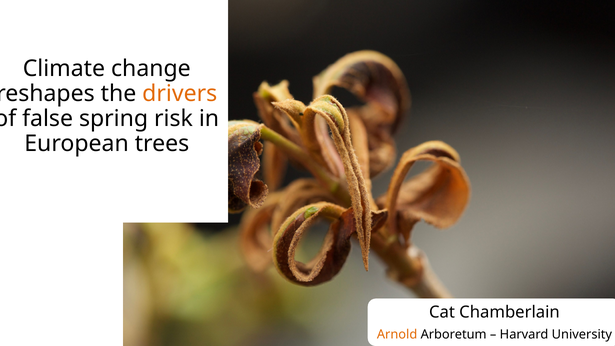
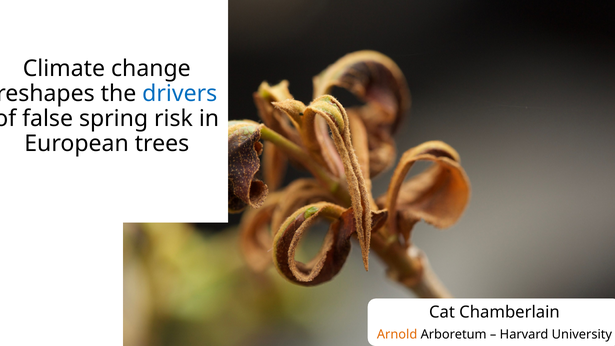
drivers colour: orange -> blue (180, 94)
